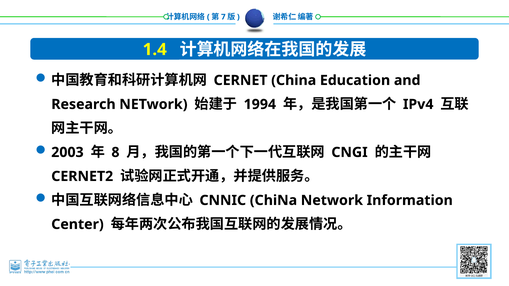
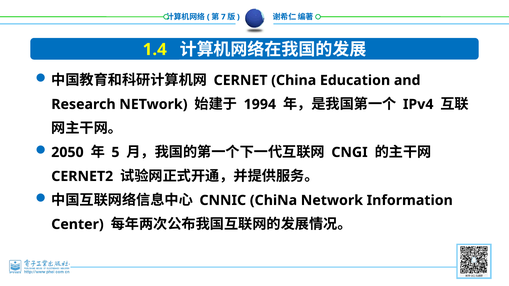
2003: 2003 -> 2050 (67, 152)
8: 8 -> 5 (115, 152)
